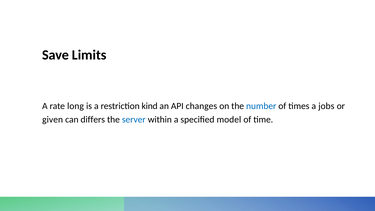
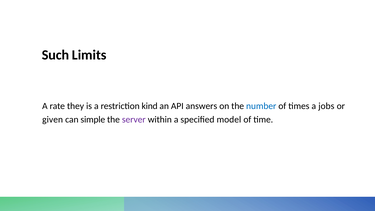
Save: Save -> Such (56, 55)
long: long -> they (76, 106)
changes: changes -> answers (201, 106)
differs: differs -> simple (93, 120)
server colour: blue -> purple (134, 120)
